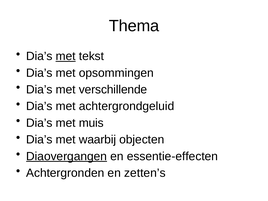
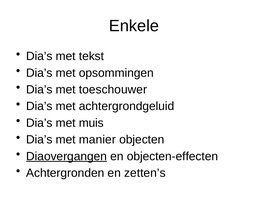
Thema: Thema -> Enkele (134, 26)
met underline: present -> none (66, 56)
verschillende: verschillende -> toeschouwer (113, 90)
waarbij: waarbij -> manier (97, 140)
essentie-effecten: essentie-effecten -> objecten-effecten (172, 156)
